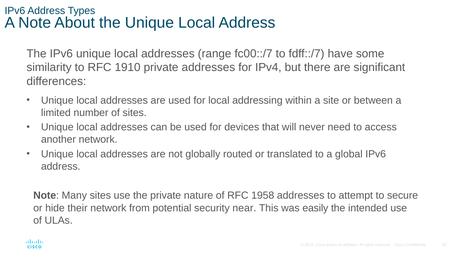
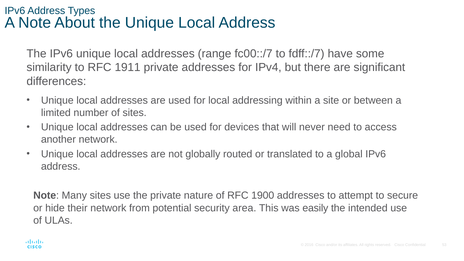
1910: 1910 -> 1911 (128, 68)
1958: 1958 -> 1900 (263, 196)
near: near -> area (244, 208)
